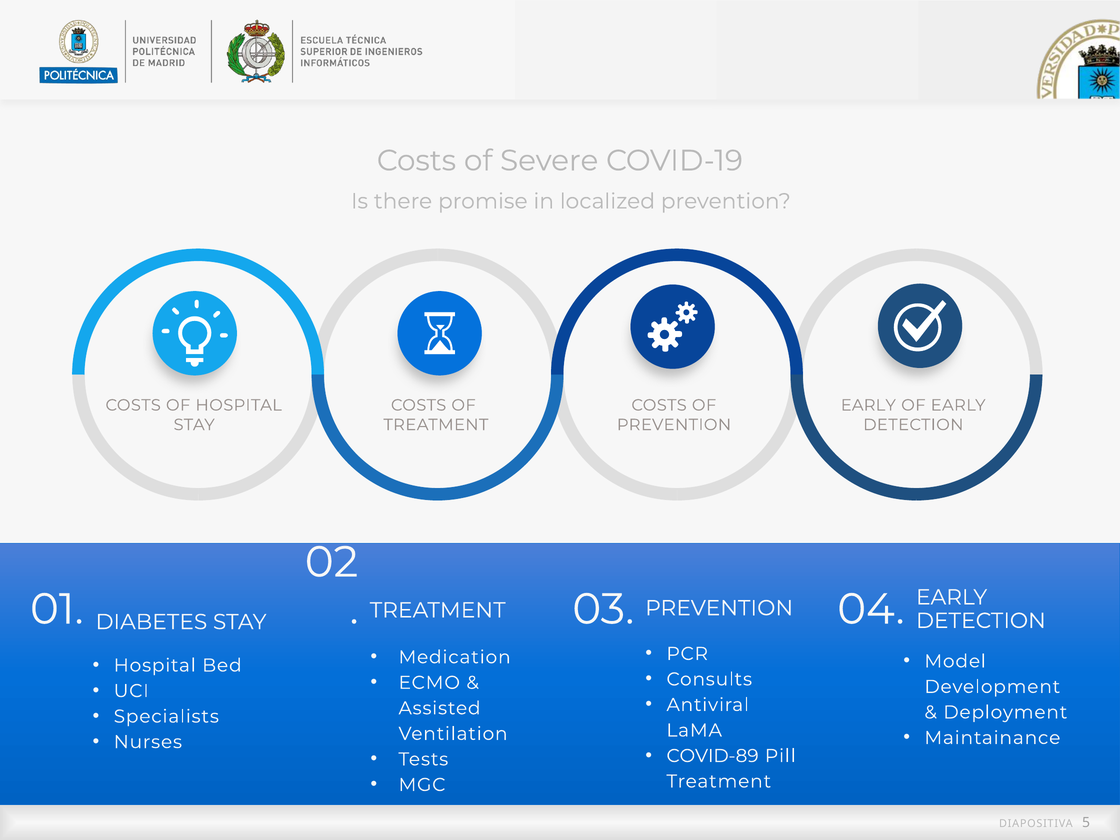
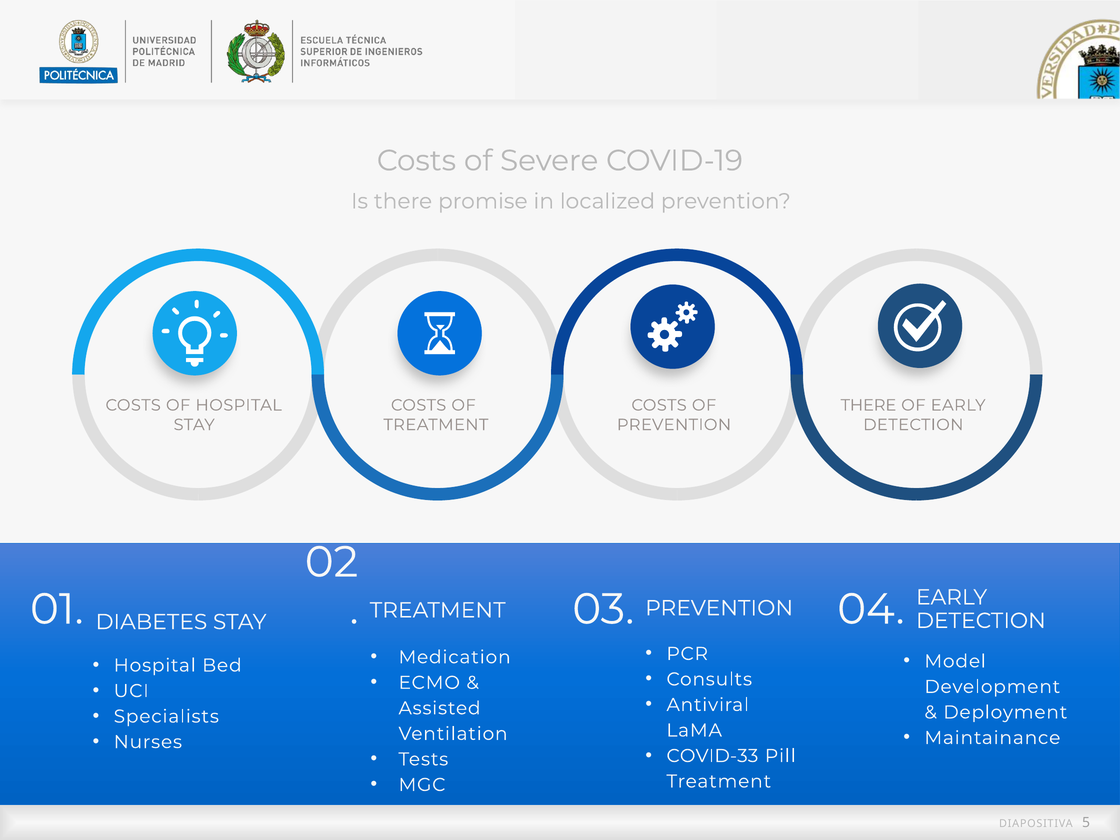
EARLY: EARLY -> THERE (868, 405)
COVID-89: COVID-89 -> COVID-33 (712, 756)
